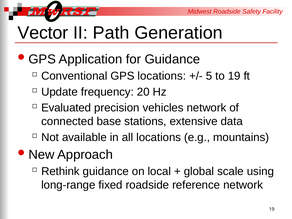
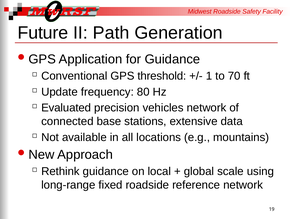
Vector: Vector -> Future (43, 33)
GPS locations: locations -> threshold (162, 76)
5: 5 -> 1 (209, 76)
to 19: 19 -> 70 (234, 76)
20: 20 -> 80 (143, 92)
